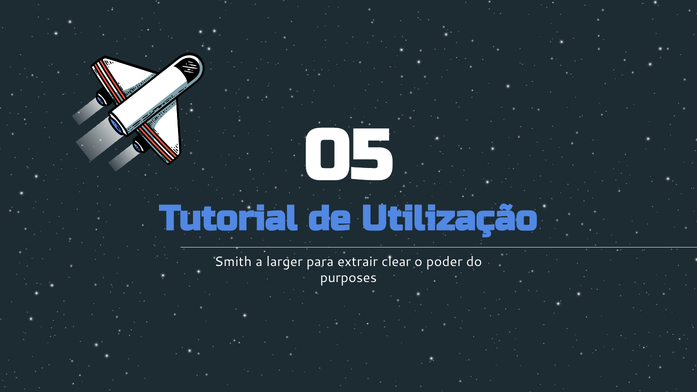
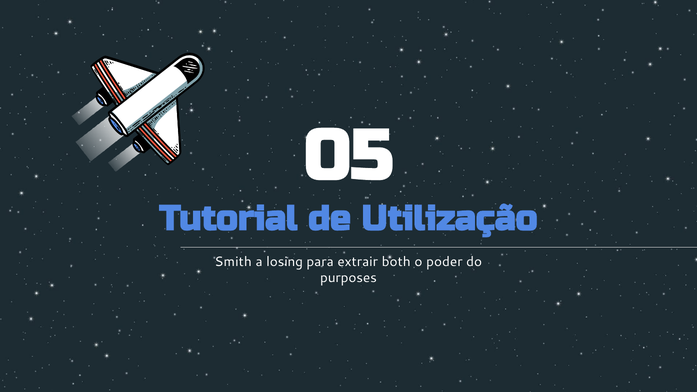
larger: larger -> losing (285, 262)
clear: clear -> both (396, 262)
